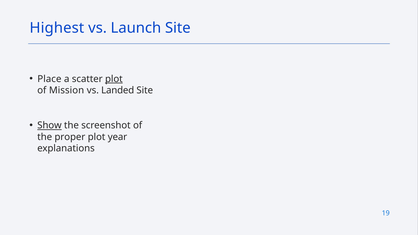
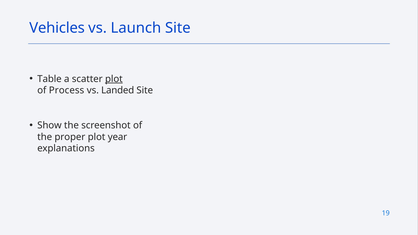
Highest: Highest -> Vehicles (57, 28)
Place: Place -> Table (49, 79)
Mission: Mission -> Process (67, 90)
Show underline: present -> none (49, 126)
